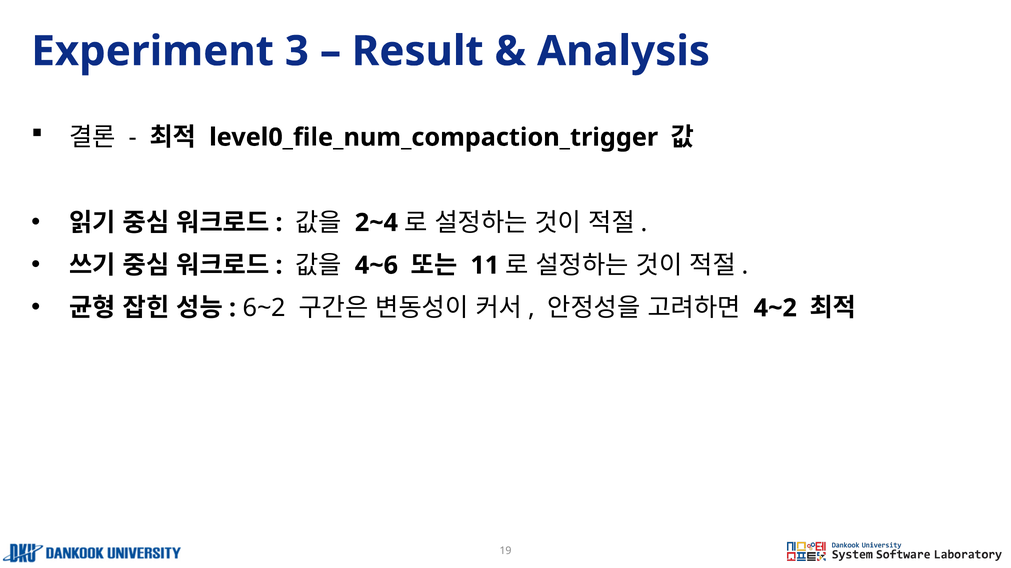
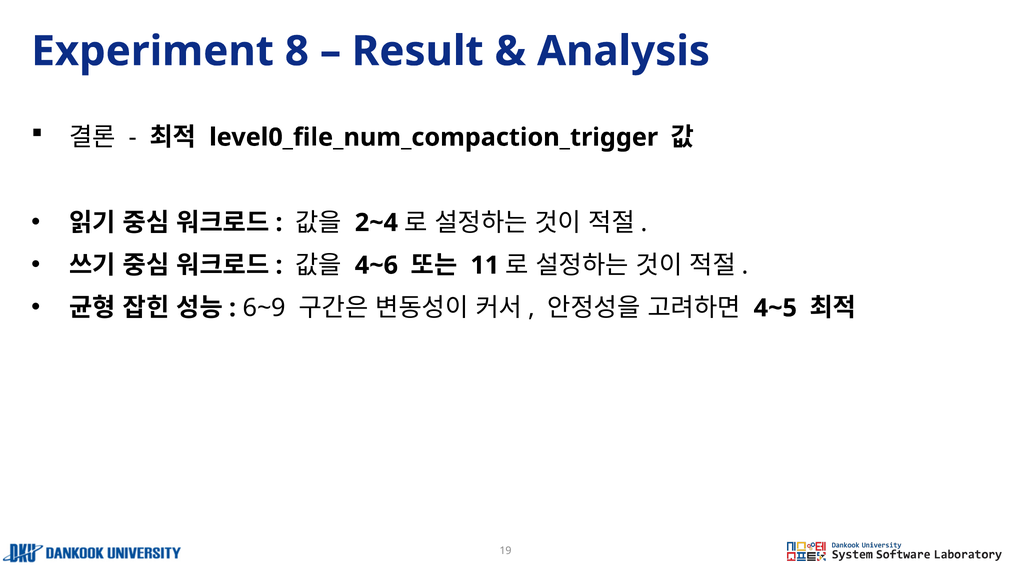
3: 3 -> 8 (297, 51)
6~2: 6~2 -> 6~9 (264, 308)
4~2: 4~2 -> 4~5 (775, 308)
